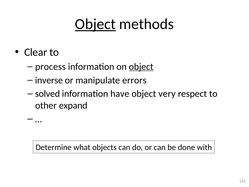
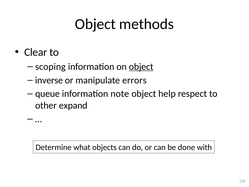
Object underline: present -> none (95, 24)
process: process -> scoping (50, 67)
solved: solved -> queue (47, 94)
have: have -> note (120, 94)
very: very -> help (167, 94)
